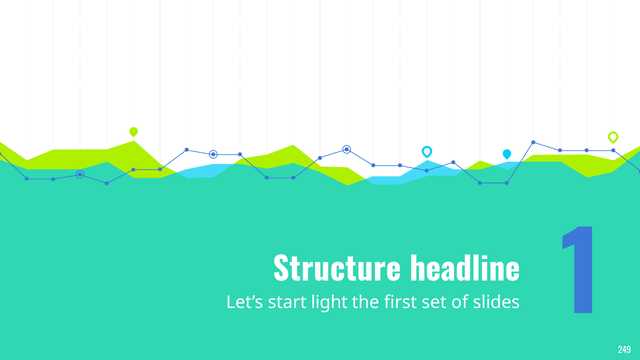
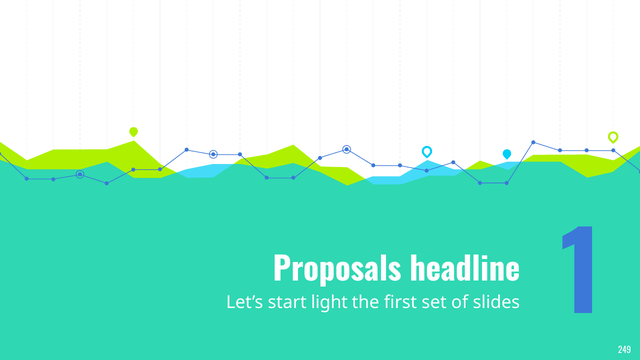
Structure: Structure -> Proposals (337, 270)
